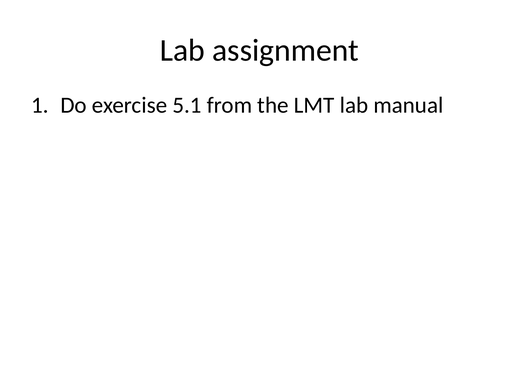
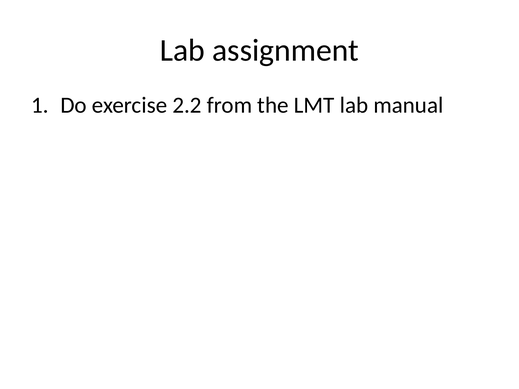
5.1: 5.1 -> 2.2 (187, 105)
